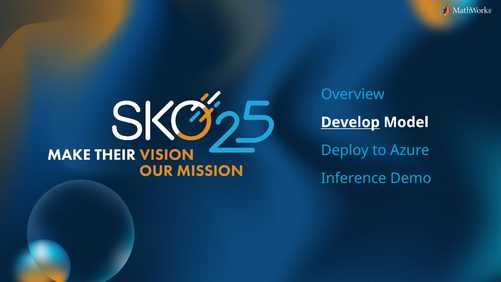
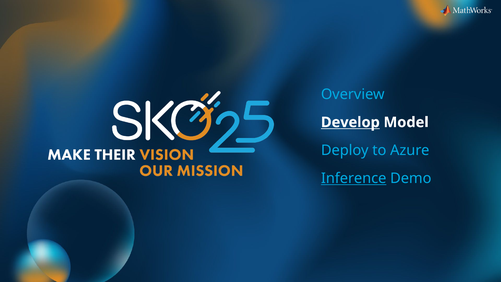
Inference underline: none -> present (354, 178)
